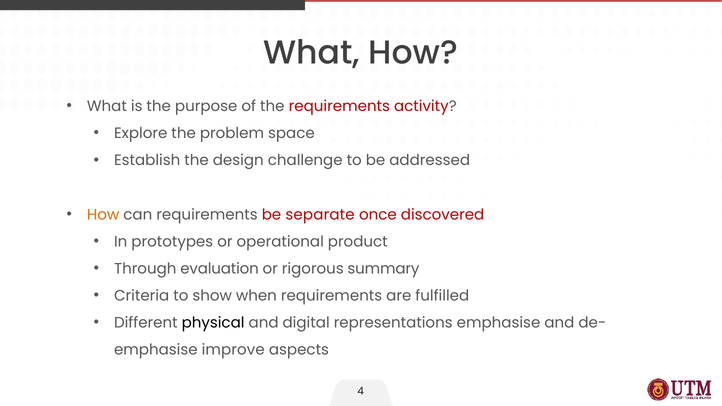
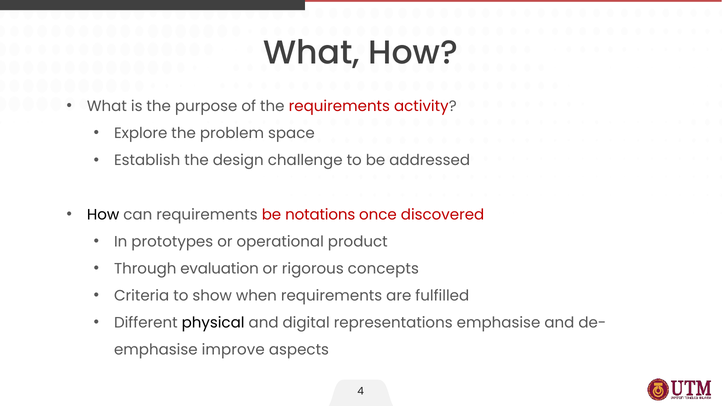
How colour: orange -> black (103, 215)
separate: separate -> notations (320, 215)
summary: summary -> concepts (383, 269)
